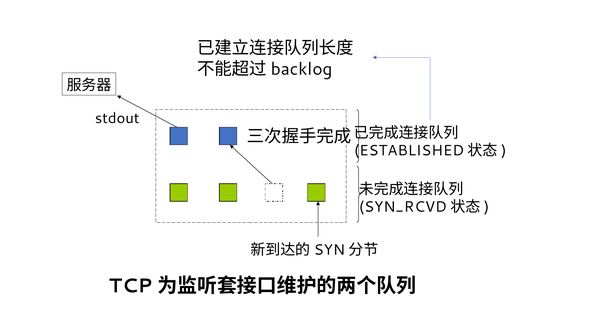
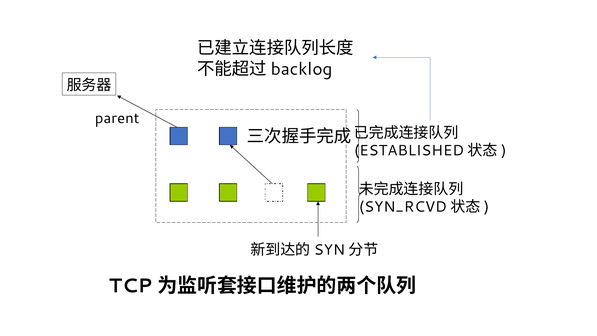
stdout: stdout -> parent (117, 118)
